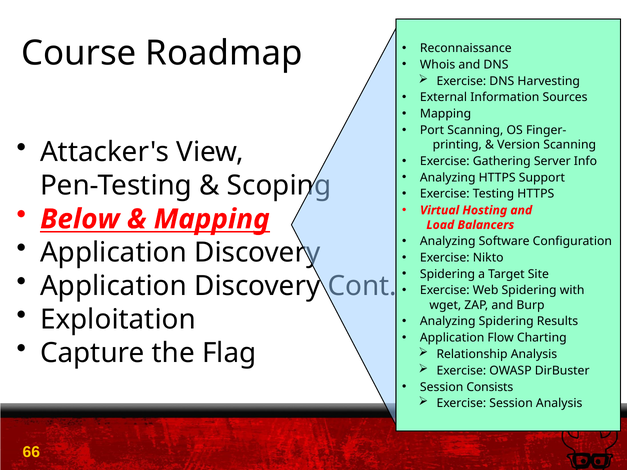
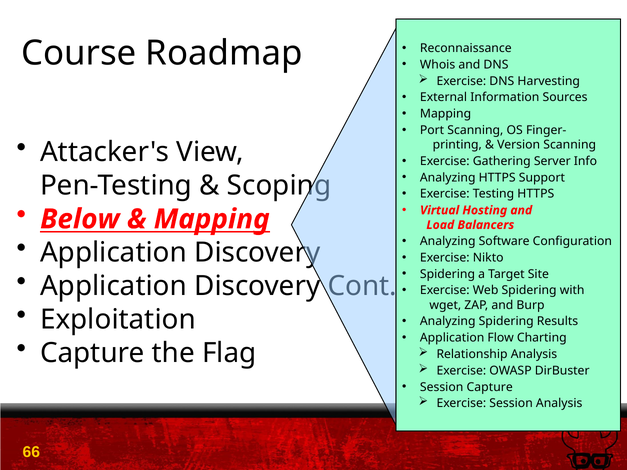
Session Consists: Consists -> Capture (490, 387)
